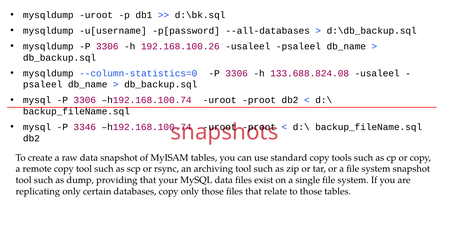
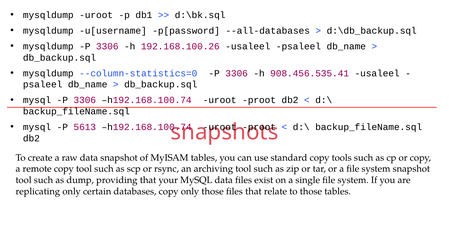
133.688.824.08: 133.688.824.08 -> 908.456.535.41 (310, 73)
3346: 3346 -> 5613 (85, 127)
